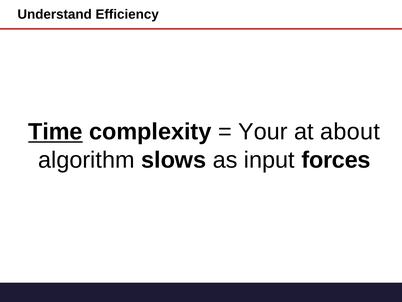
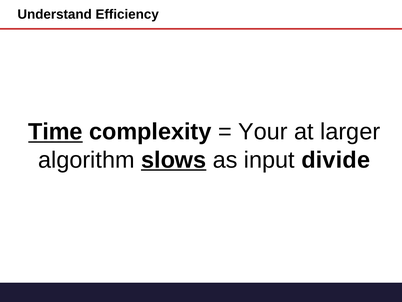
about: about -> larger (350, 132)
slows underline: none -> present (174, 160)
forces: forces -> divide (336, 160)
